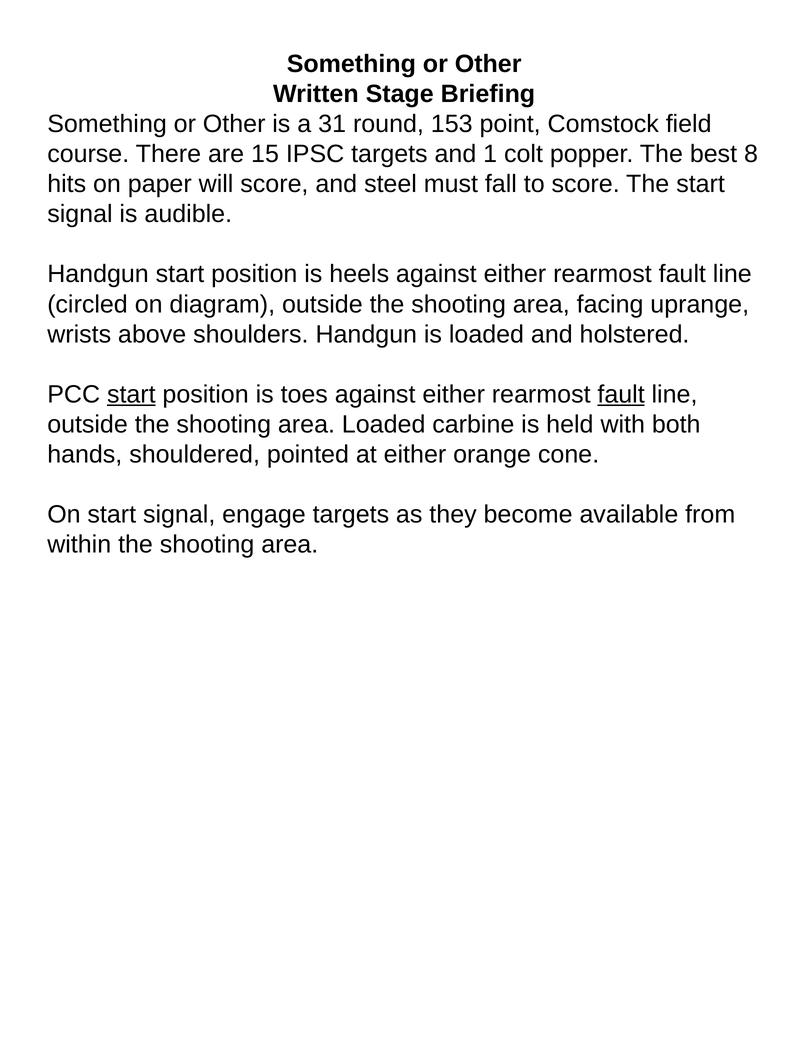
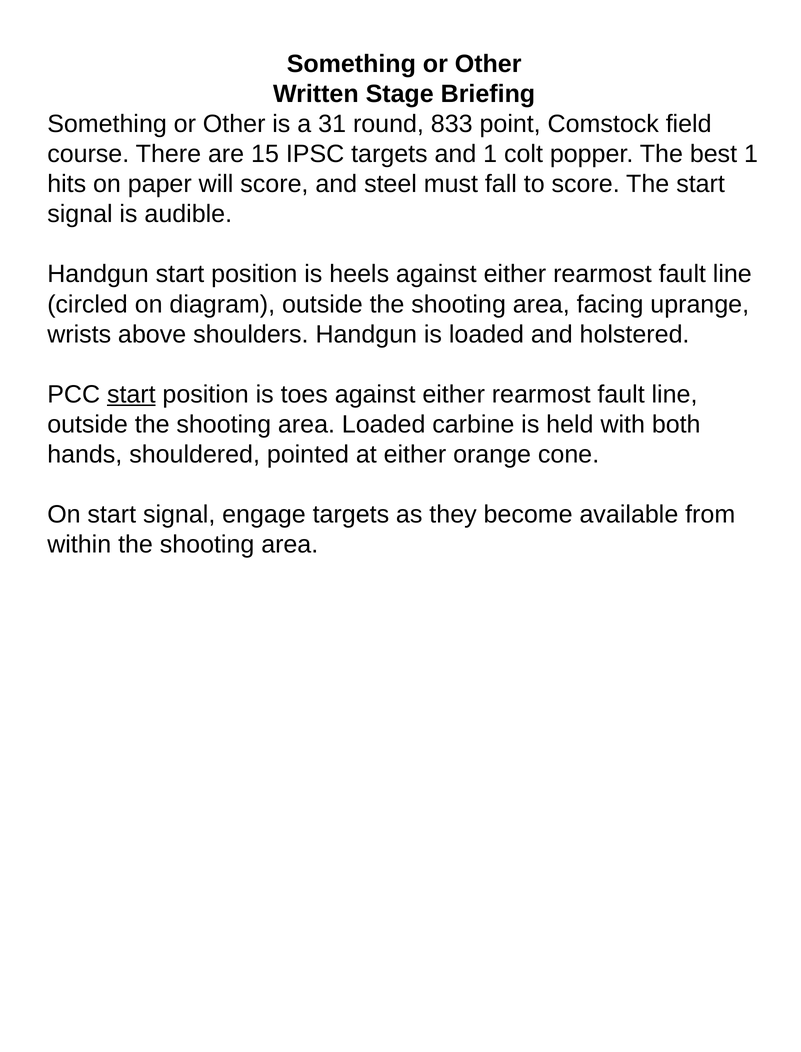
153: 153 -> 833 (452, 124)
best 8: 8 -> 1 (751, 154)
fault underline: present -> none (621, 394)
